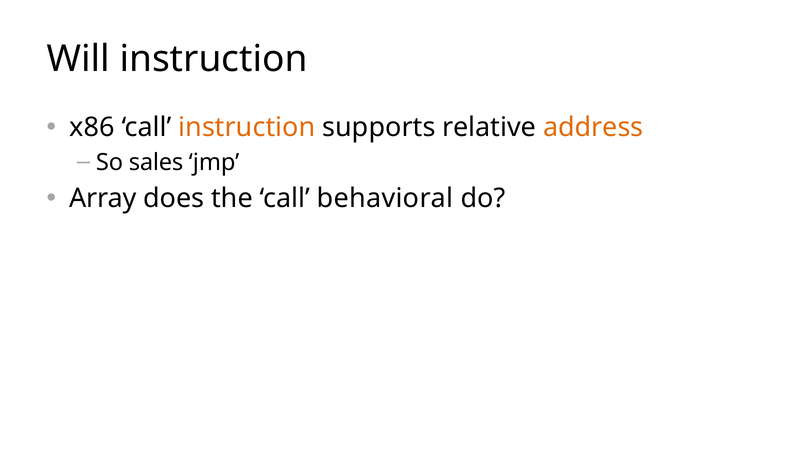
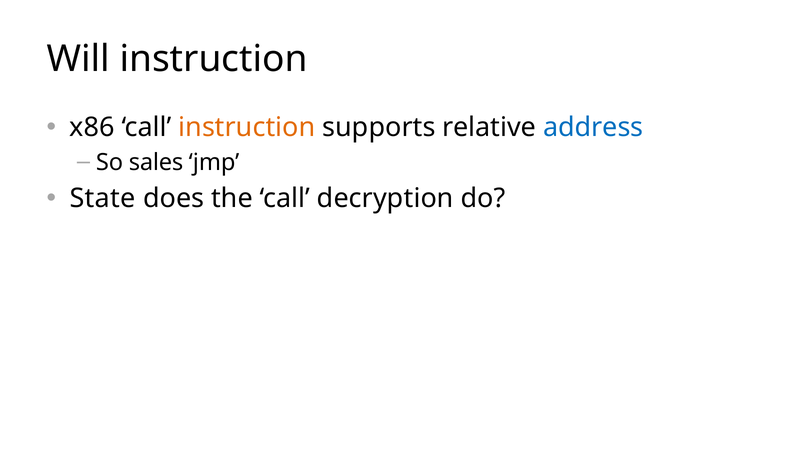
address colour: orange -> blue (593, 127)
Array: Array -> State (103, 198)
behavioral: behavioral -> decryption (385, 198)
